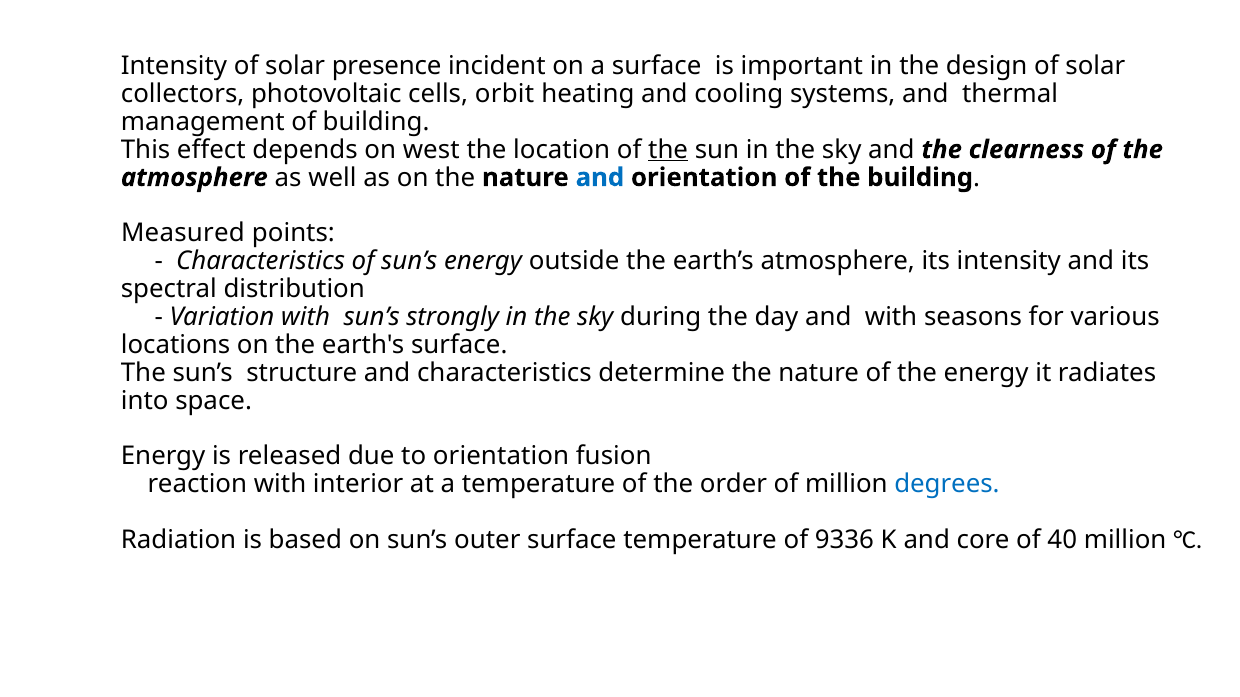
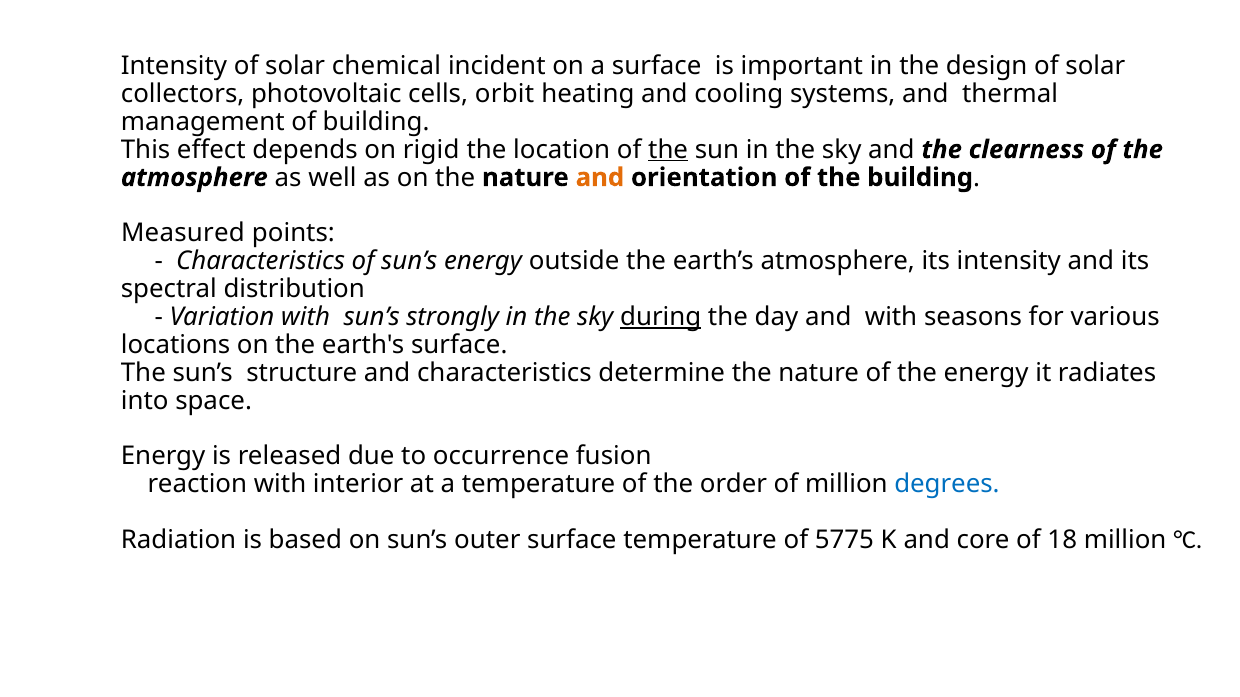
presence: presence -> chemical (386, 66)
west: west -> rigid (431, 150)
and colour: blue -> orange (600, 178)
during underline: none -> present (661, 317)
to orientation: orientation -> occurrence (501, 457)
9336: 9336 -> 5775 (844, 540)
40: 40 -> 18 (1062, 540)
